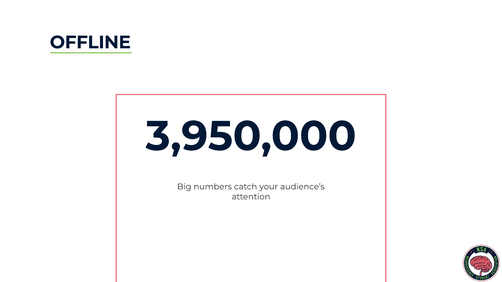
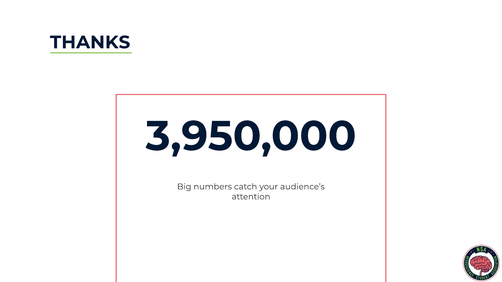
OFFLINE: OFFLINE -> THANKS (90, 42)
